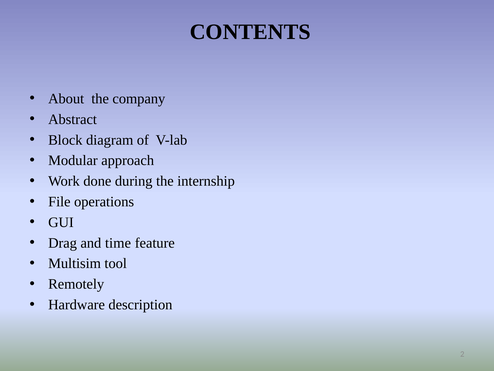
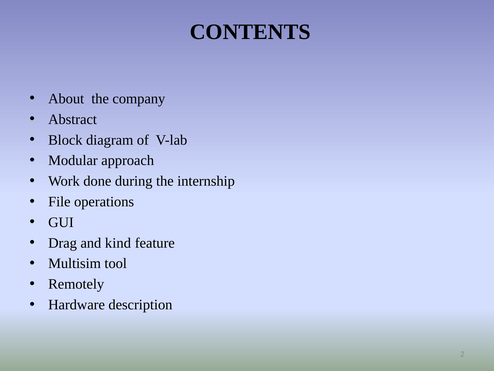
time: time -> kind (118, 243)
